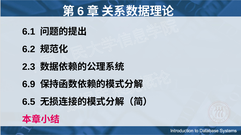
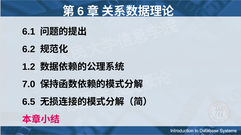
2.3: 2.3 -> 1.2 (29, 67)
6.9: 6.9 -> 7.0 (29, 85)
